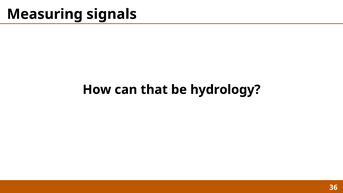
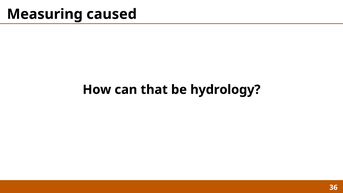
signals: signals -> caused (112, 14)
